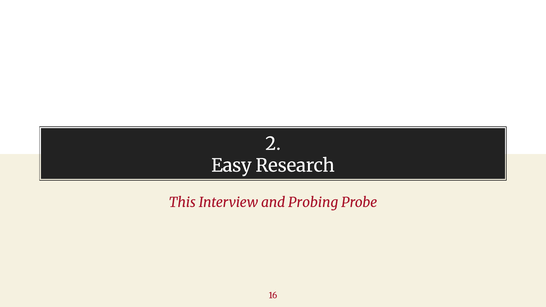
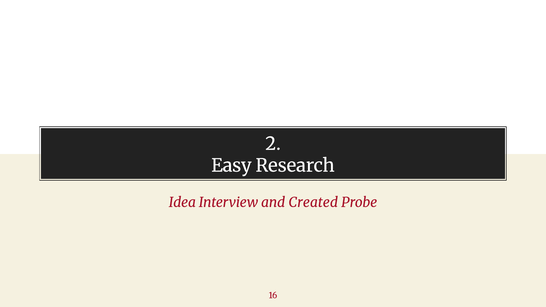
This: This -> Idea (182, 203)
Probing: Probing -> Created (313, 203)
